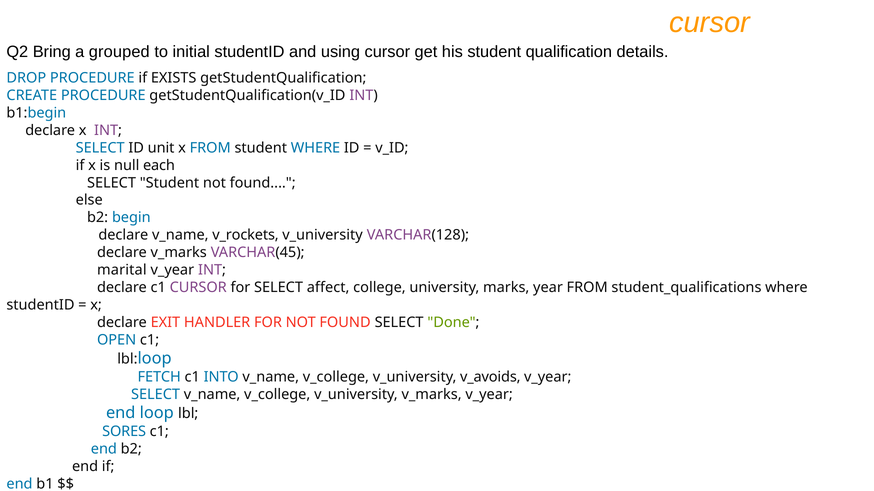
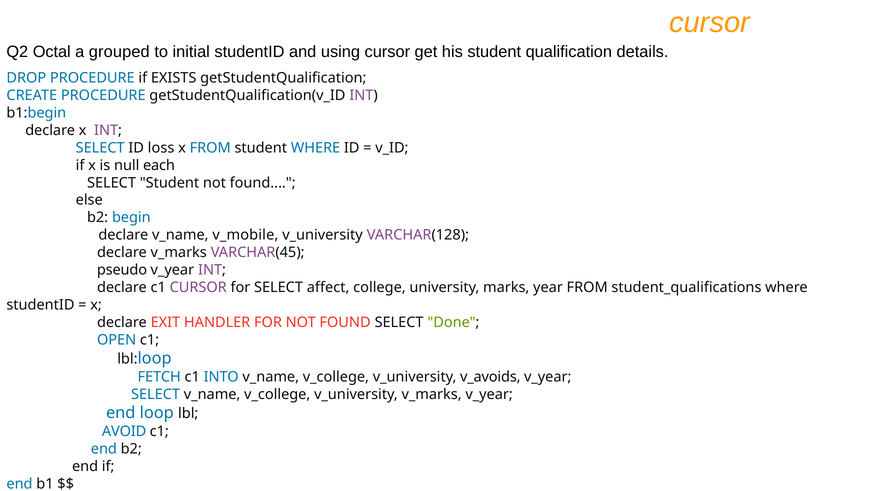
Bring: Bring -> Octal (52, 52)
unit: unit -> loss (161, 148)
v_rockets: v_rockets -> v_mobile (245, 235)
marital: marital -> pseudo (122, 270)
SORES: SORES -> AVOID (124, 432)
